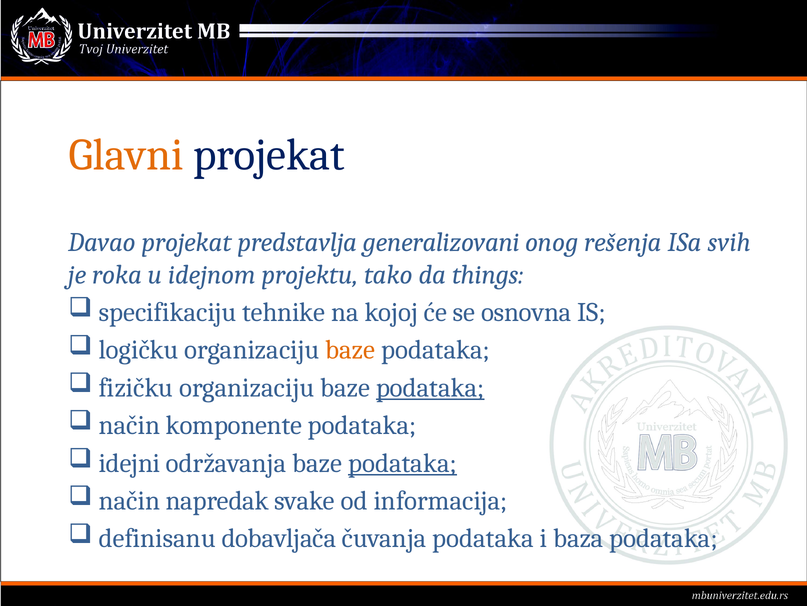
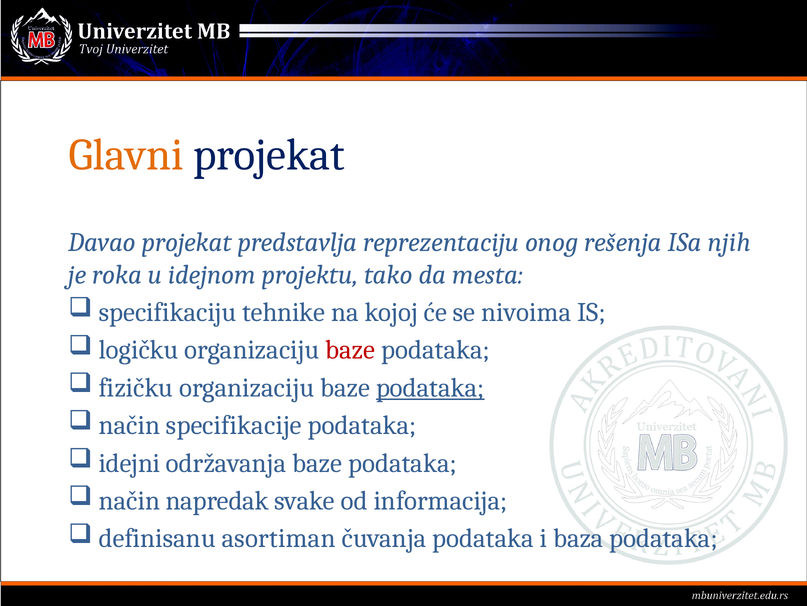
generalizovani: generalizovani -> reprezentaciju (441, 242)
svih: svih -> njih (729, 242)
things: things -> mesta (488, 274)
osnovna: osnovna -> nivoima (526, 312)
baze colour: orange -> red (350, 350)
komponente: komponente -> specifikacije (234, 425)
podataka underline: present -> none (403, 463)
dobavljača: dobavljača -> asortiman (279, 538)
